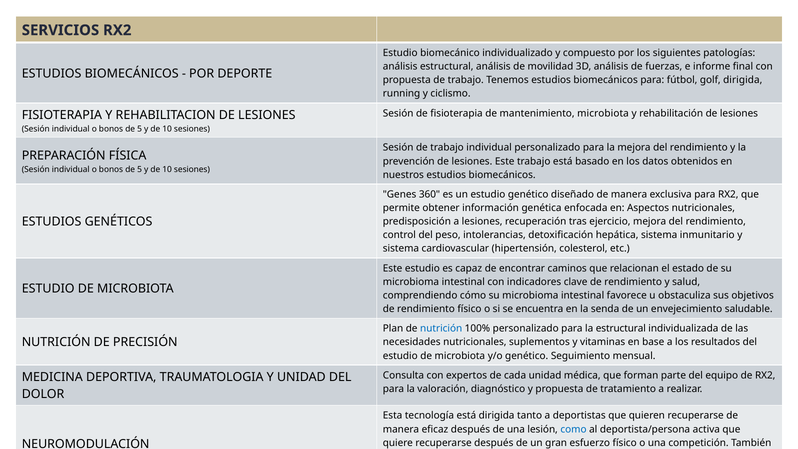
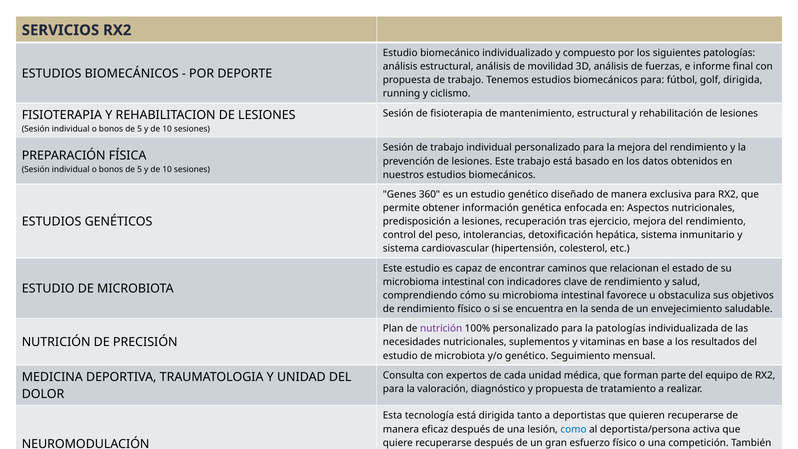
mantenimiento microbiota: microbiota -> estructural (603, 113)
nutrición colour: blue -> purple (441, 328)
la estructural: estructural -> patologías (621, 328)
